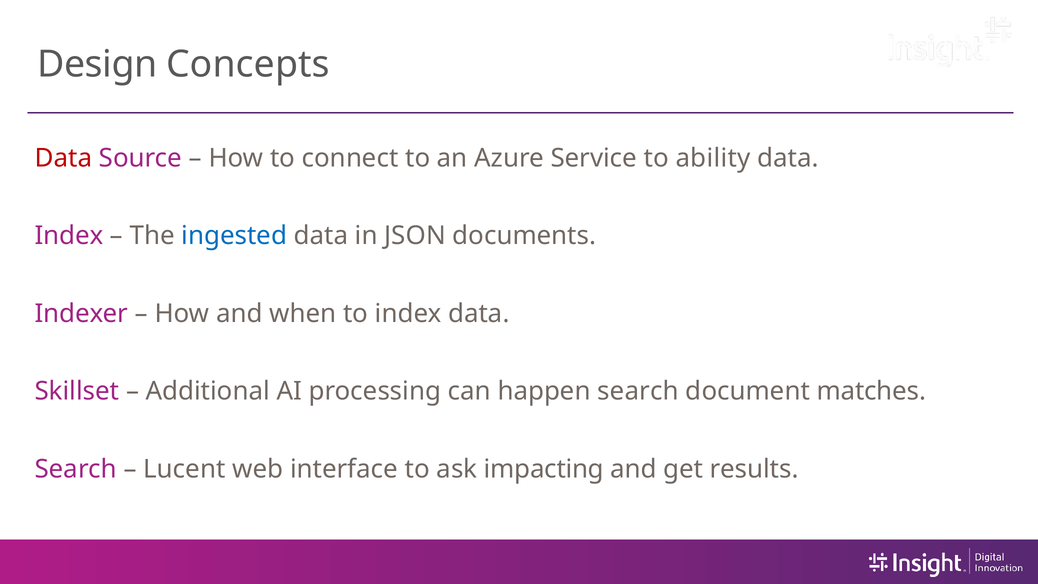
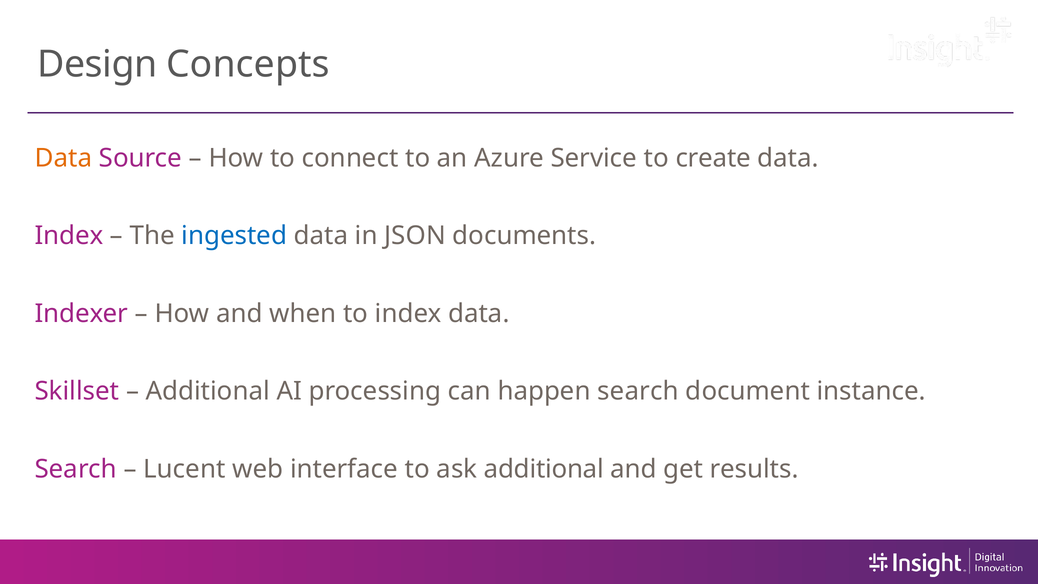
Data colour: red -> orange (63, 158)
ability: ability -> create (713, 158)
matches: matches -> instance (871, 391)
ask impacting: impacting -> additional (544, 469)
